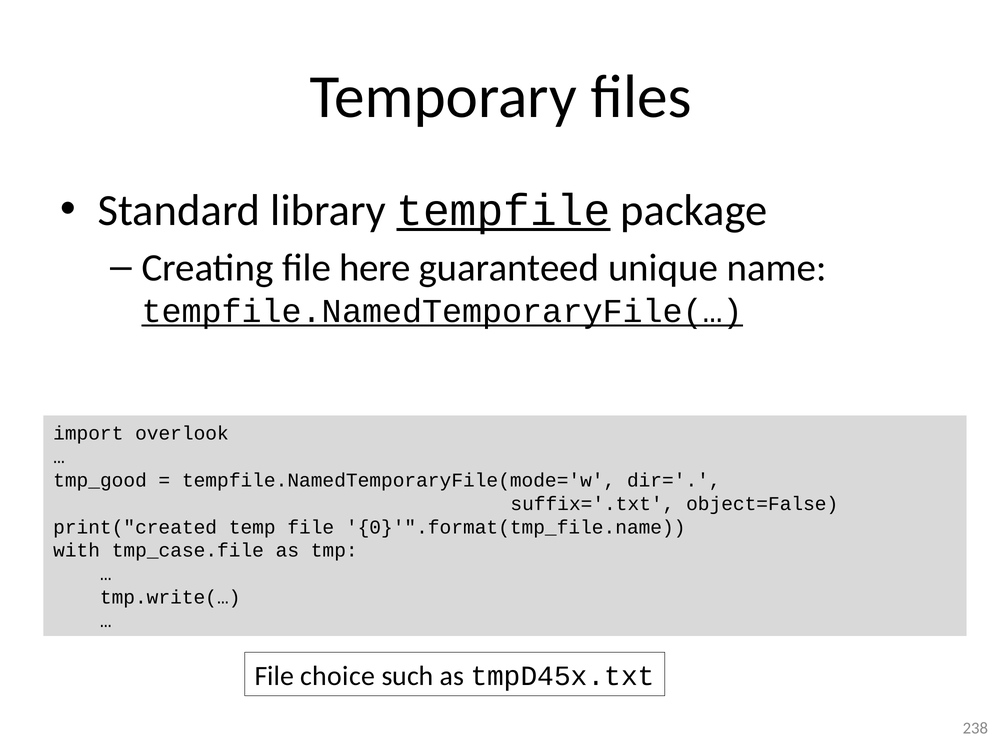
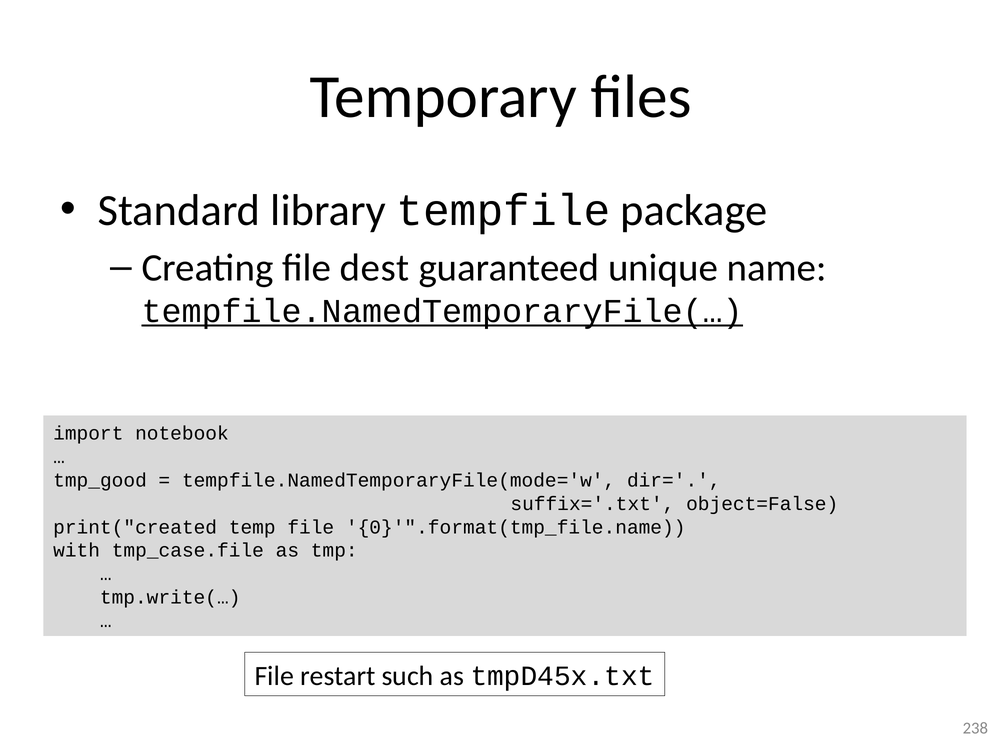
tempfile underline: present -> none (503, 210)
here: here -> dest (375, 268)
overlook: overlook -> notebook (182, 433)
choice: choice -> restart (338, 676)
